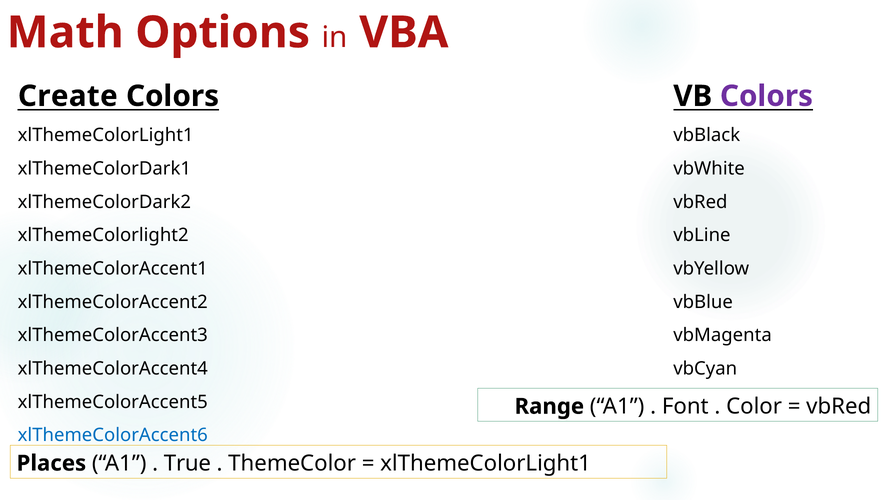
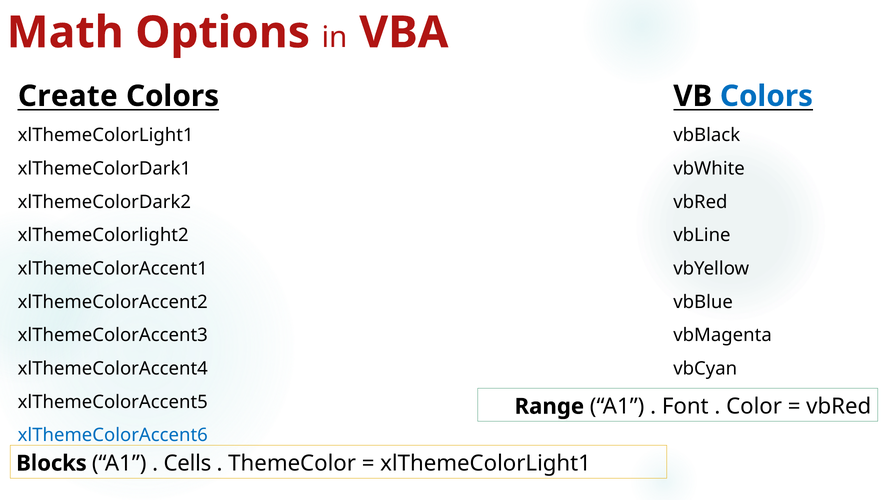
Colors colour: purple -> blue (766, 96)
Places: Places -> Blocks (51, 463)
True: True -> Cells (187, 463)
